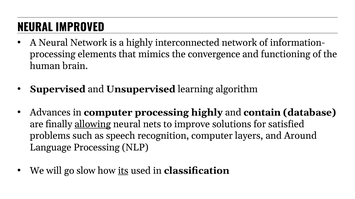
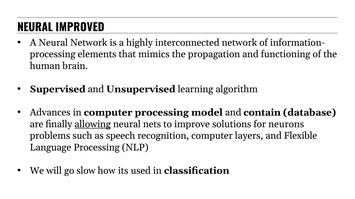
convergence: convergence -> propagation (214, 54)
processing highly: highly -> model (207, 113)
satisfied: satisfied -> neurons (286, 124)
Around: Around -> Flexible (300, 136)
its underline: present -> none (123, 171)
